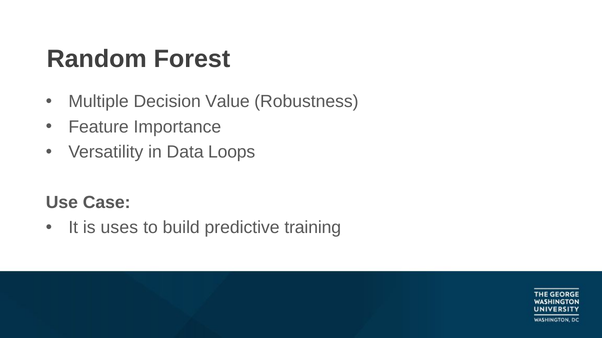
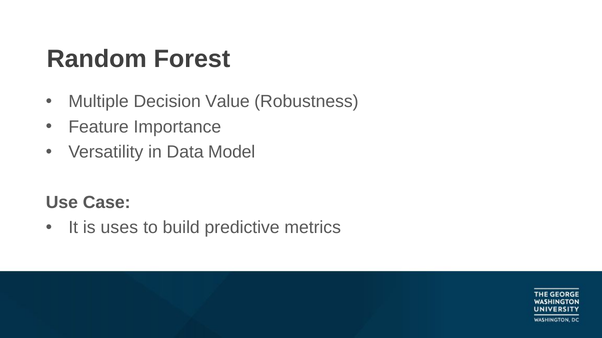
Loops: Loops -> Model (232, 152)
training: training -> metrics (313, 228)
